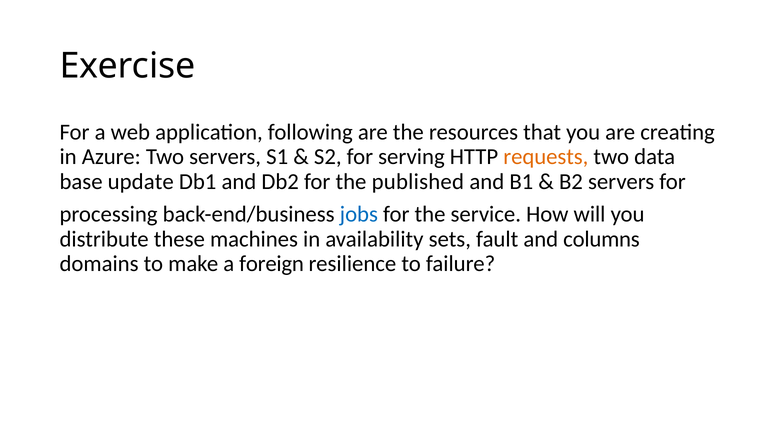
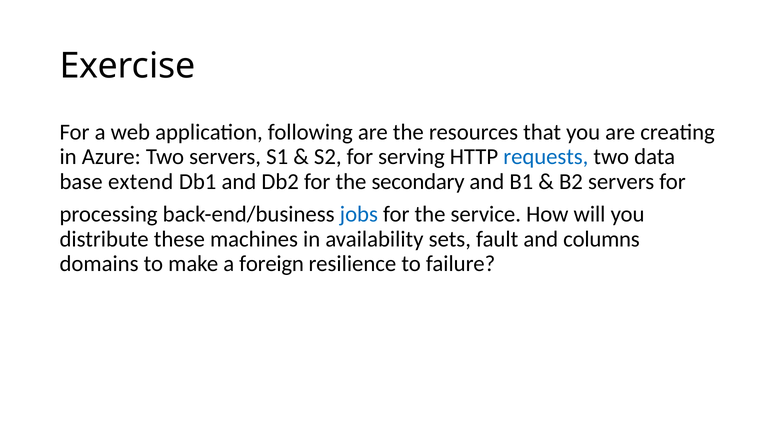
requests colour: orange -> blue (546, 157)
update: update -> extend (141, 181)
published: published -> secondary (418, 181)
